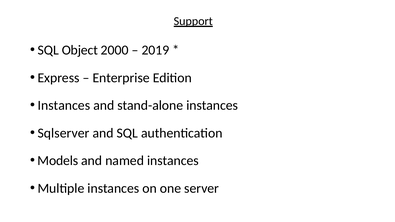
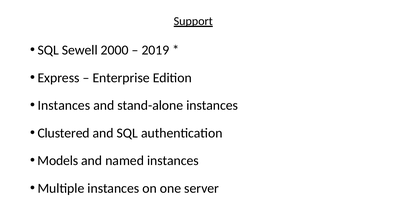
Object: Object -> Sewell (80, 50)
Sqlserver: Sqlserver -> Clustered (64, 133)
